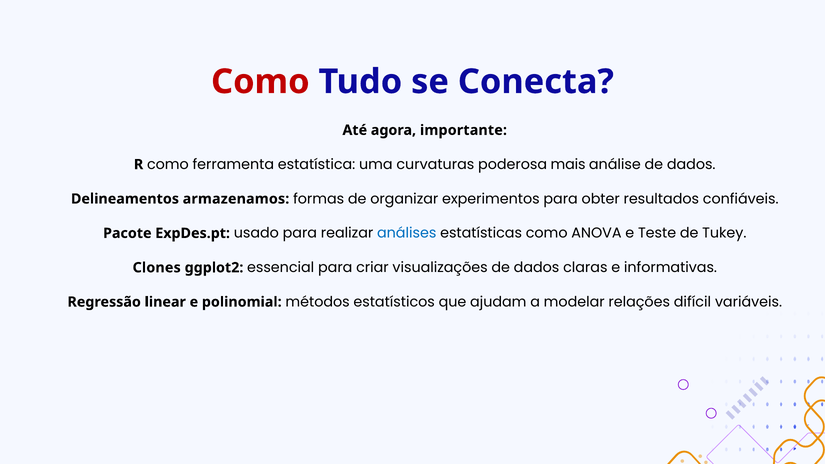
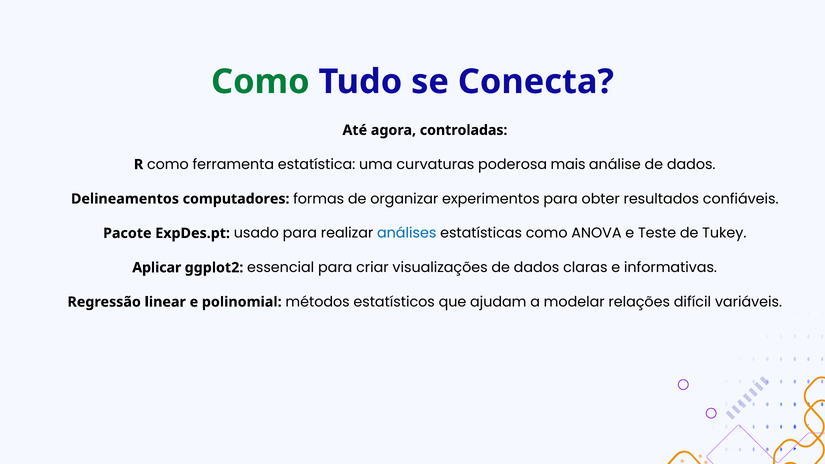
Como colour: red -> green (260, 82)
importante: importante -> controladas (464, 130)
armazenamos: armazenamos -> computadores (236, 199)
Clones: Clones -> Aplicar (157, 268)
